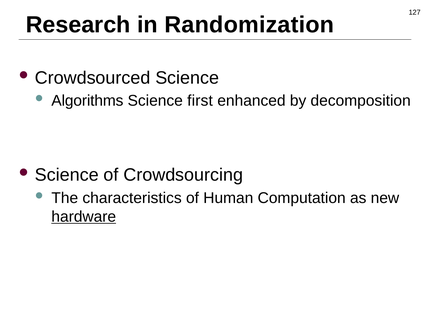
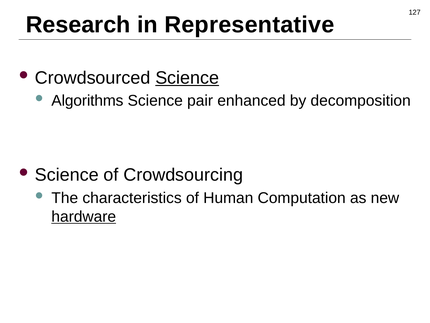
Randomization: Randomization -> Representative (249, 25)
Science underline: none -> present (187, 78)
first: first -> pair (200, 101)
